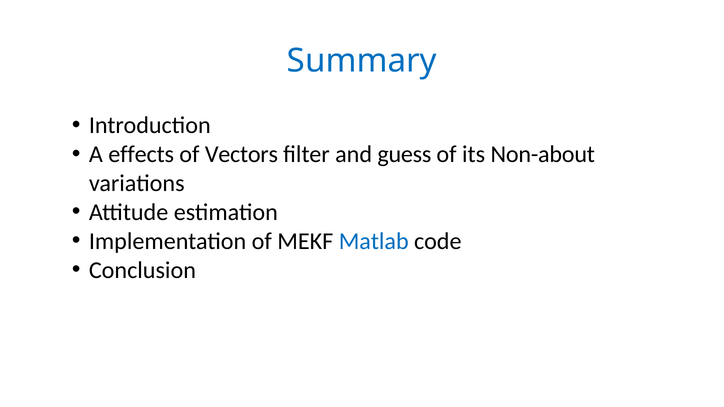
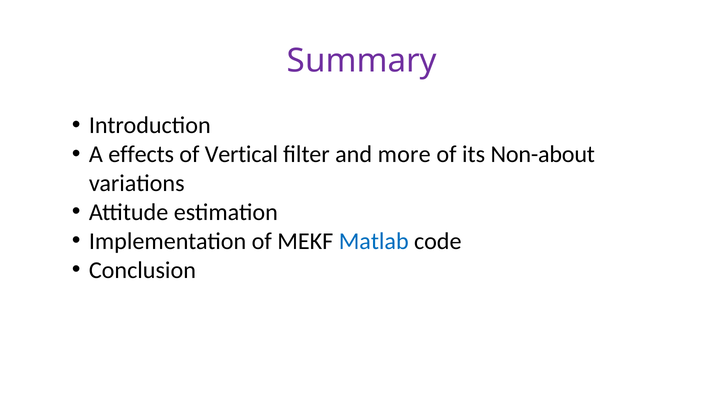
Summary colour: blue -> purple (362, 61)
Vectors: Vectors -> Vertical (241, 154)
guess: guess -> more (404, 154)
